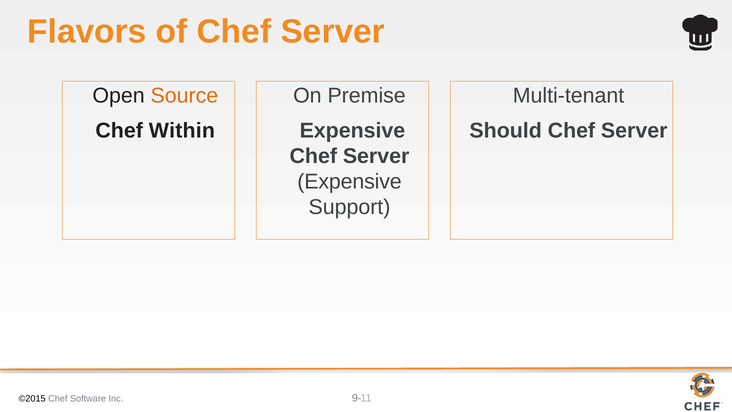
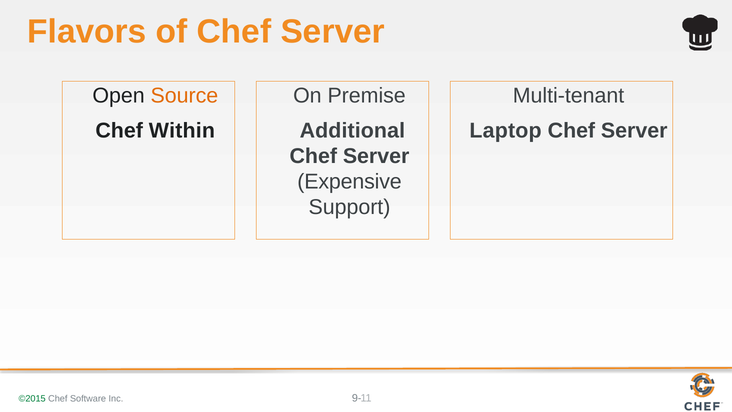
Expensive: Expensive -> Additional (352, 130)
Should: Should -> Laptop (506, 130)
©2015 colour: black -> green (32, 398)
